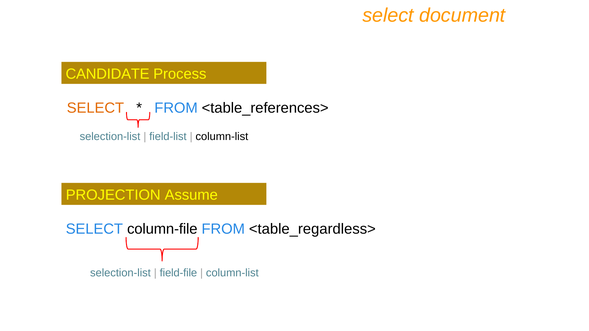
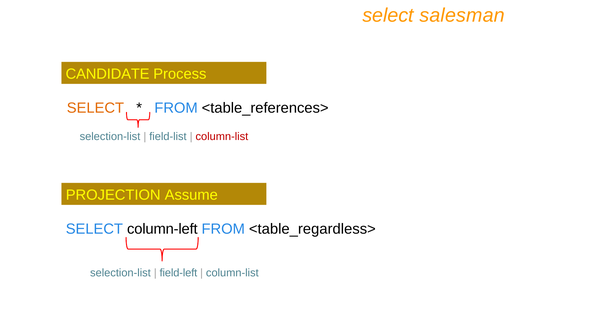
document: document -> salesman (462, 15)
column-list colour: black -> red (222, 136)
column-file: column-file -> column-left (162, 229)
field-file: field-file -> field-left (178, 273)
